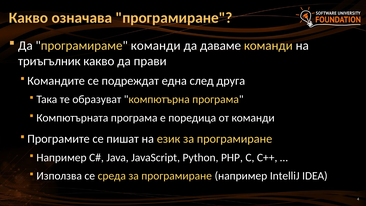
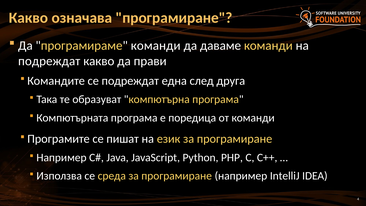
триъгълник: триъгълник -> подреждат (49, 61)
